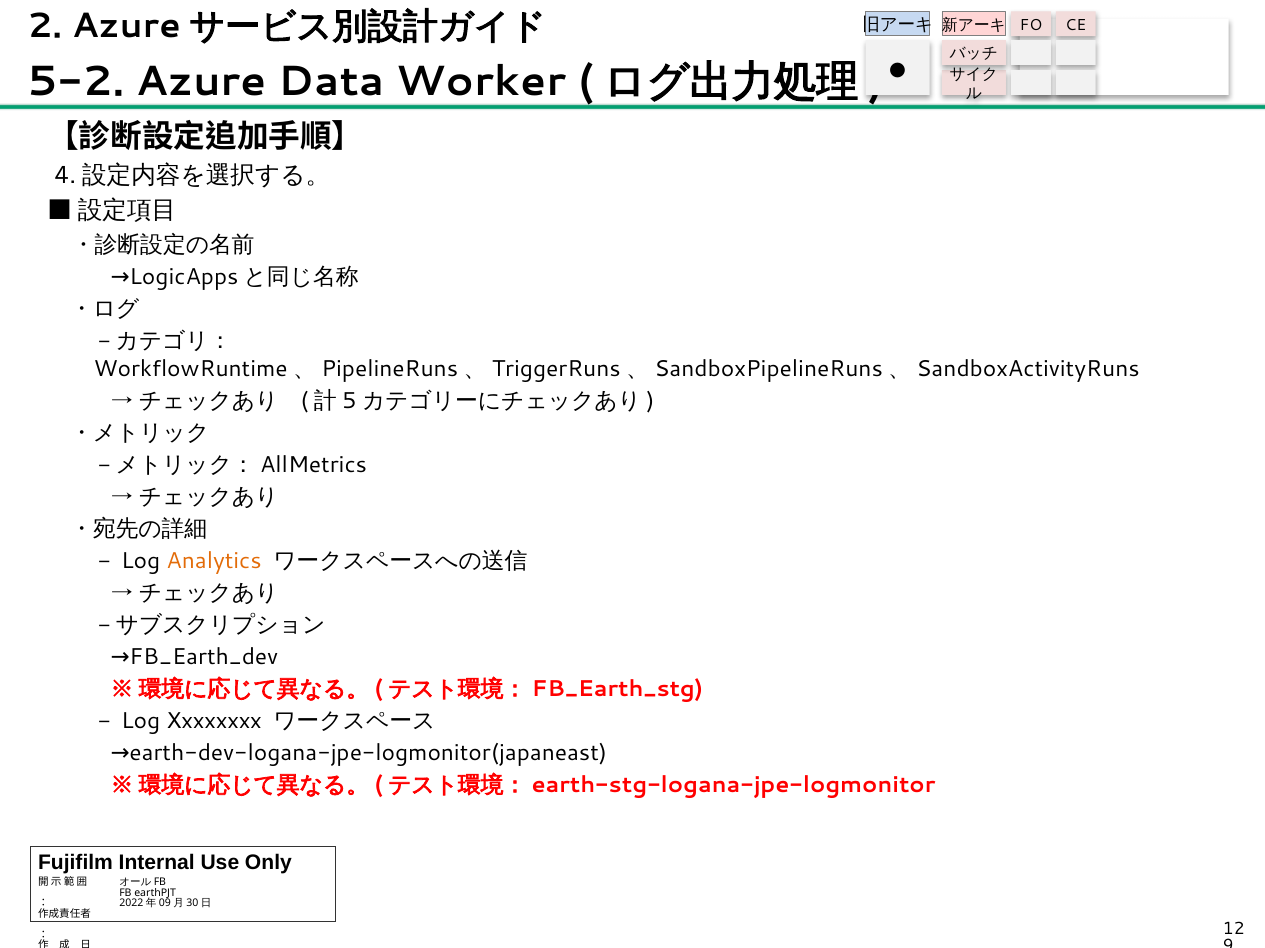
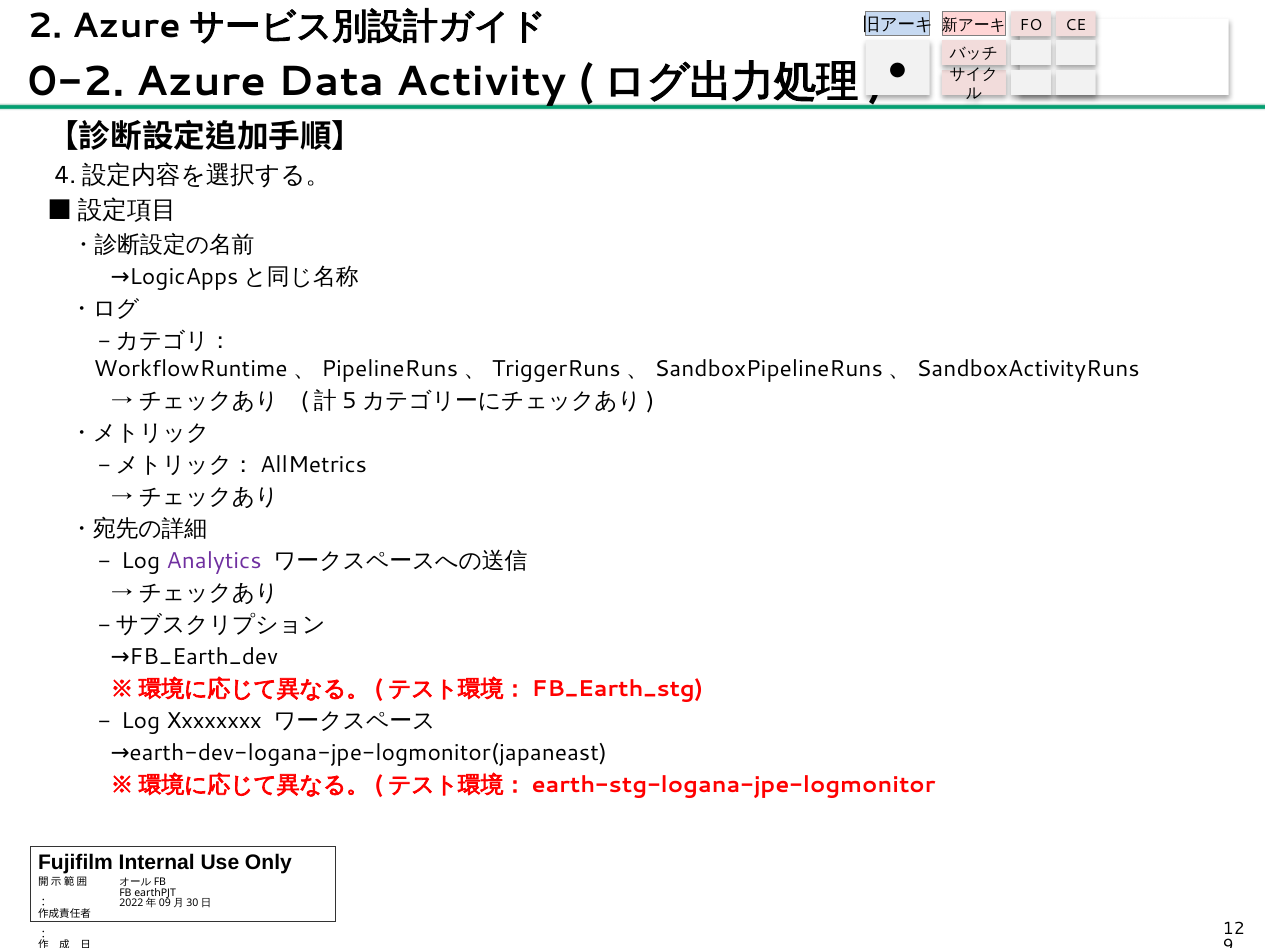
5-2: 5-2 -> 0-2 (76, 82)
Worker: Worker -> Activity (481, 82)
Analytics colour: orange -> purple (214, 561)
